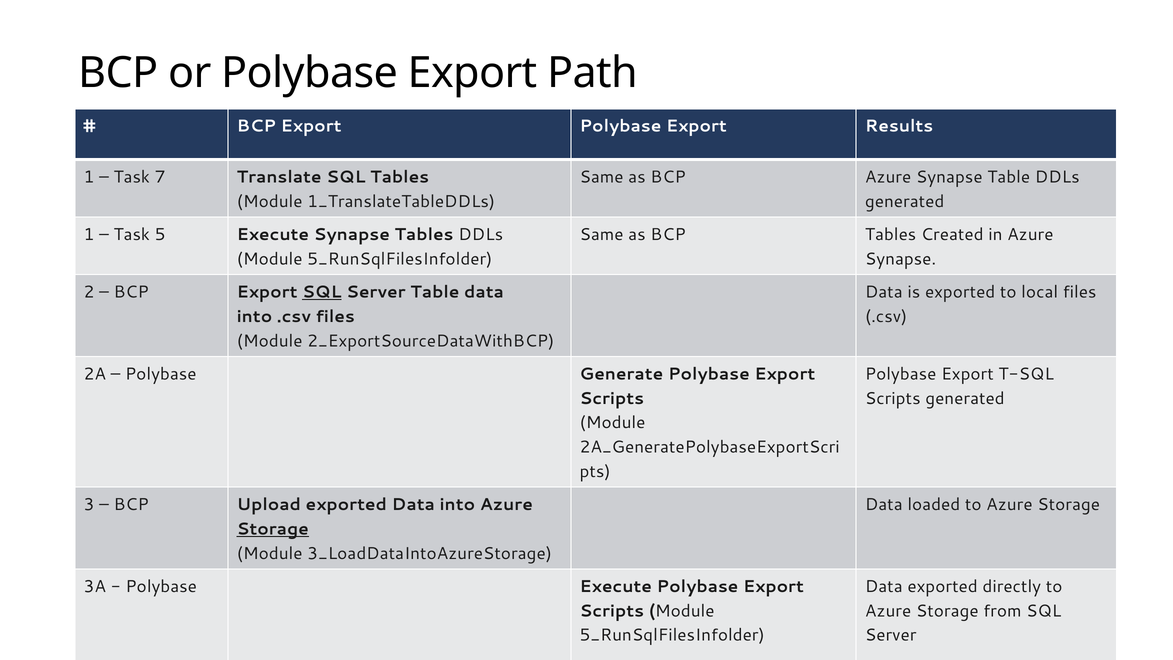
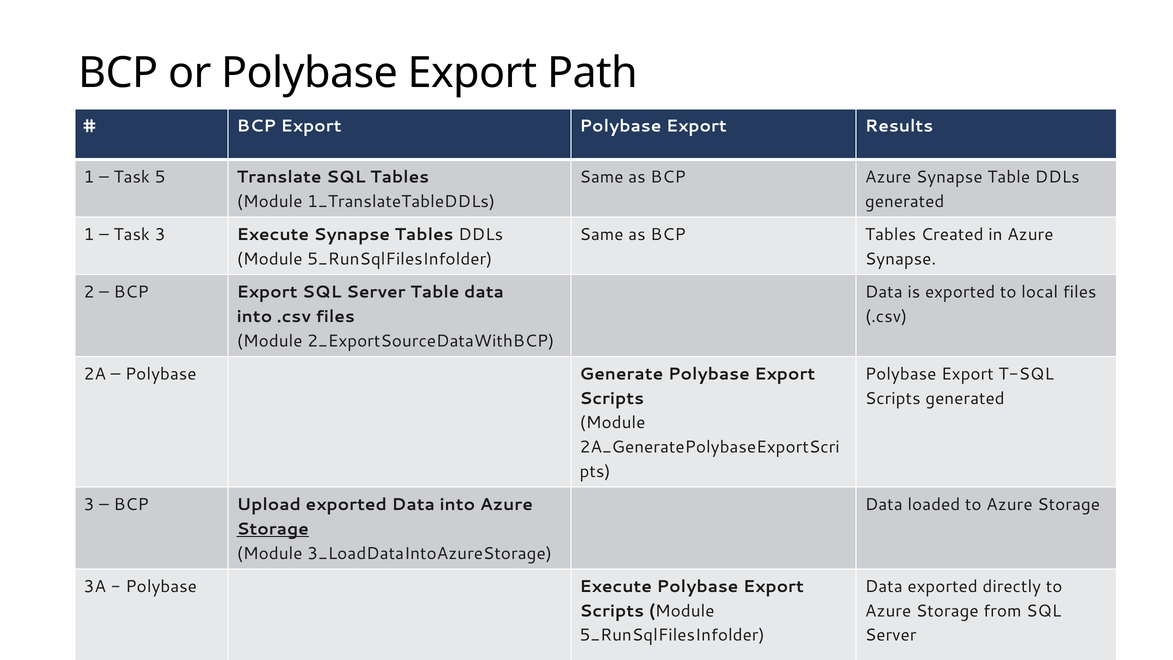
Task 7: 7 -> 5 (160, 177)
Task 5: 5 -> 3 (160, 235)
SQL underline: present -> none (322, 292)
